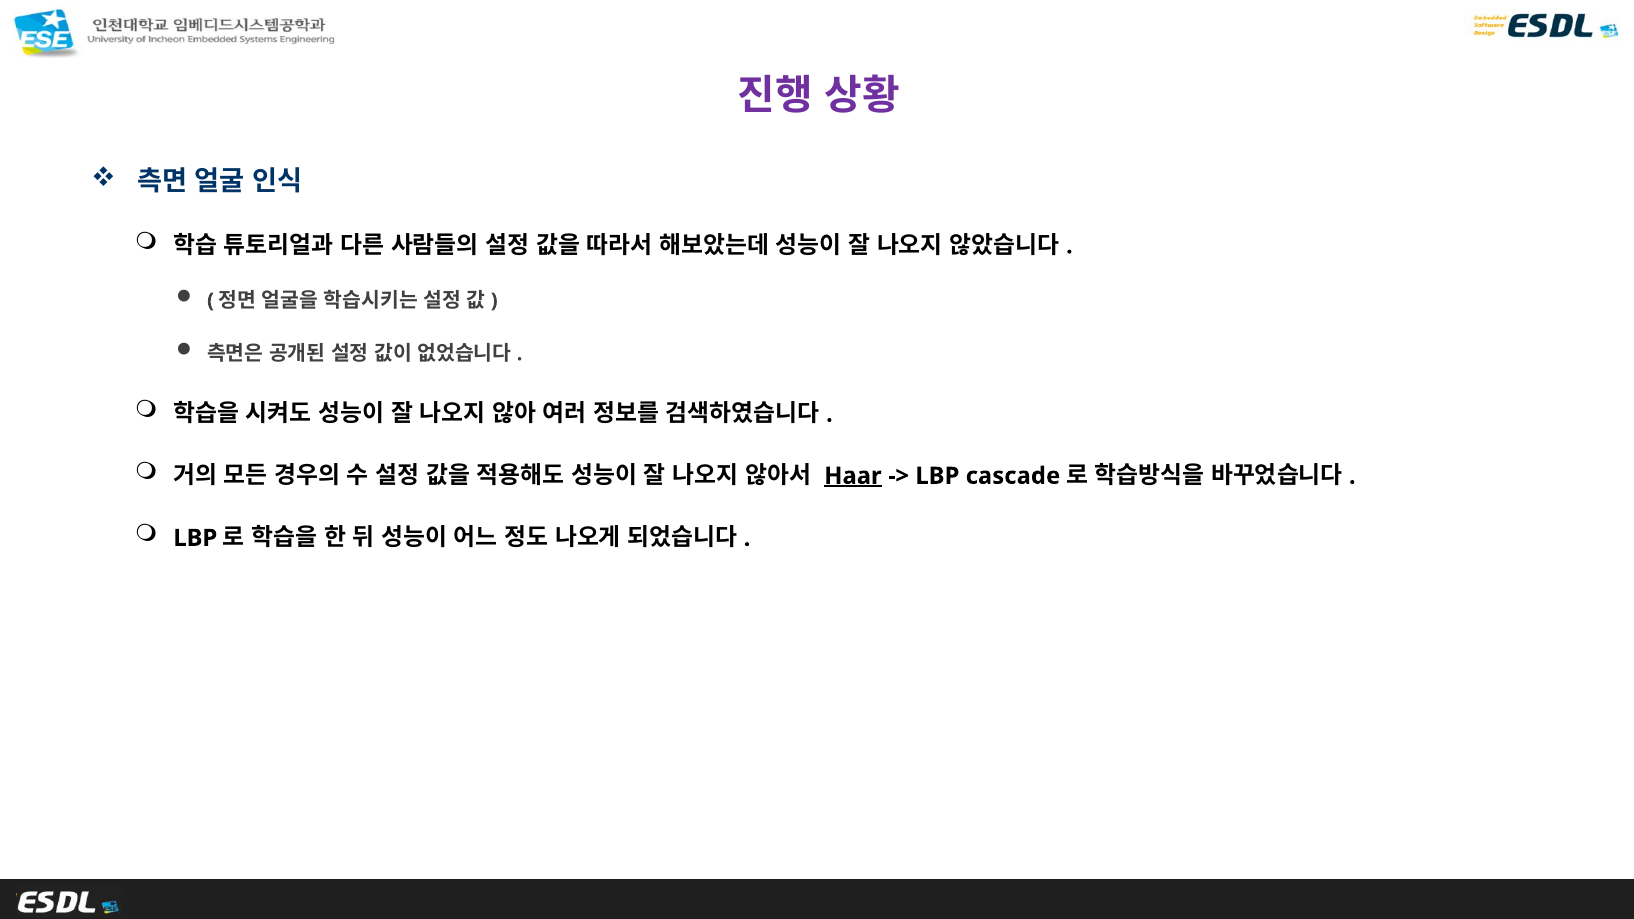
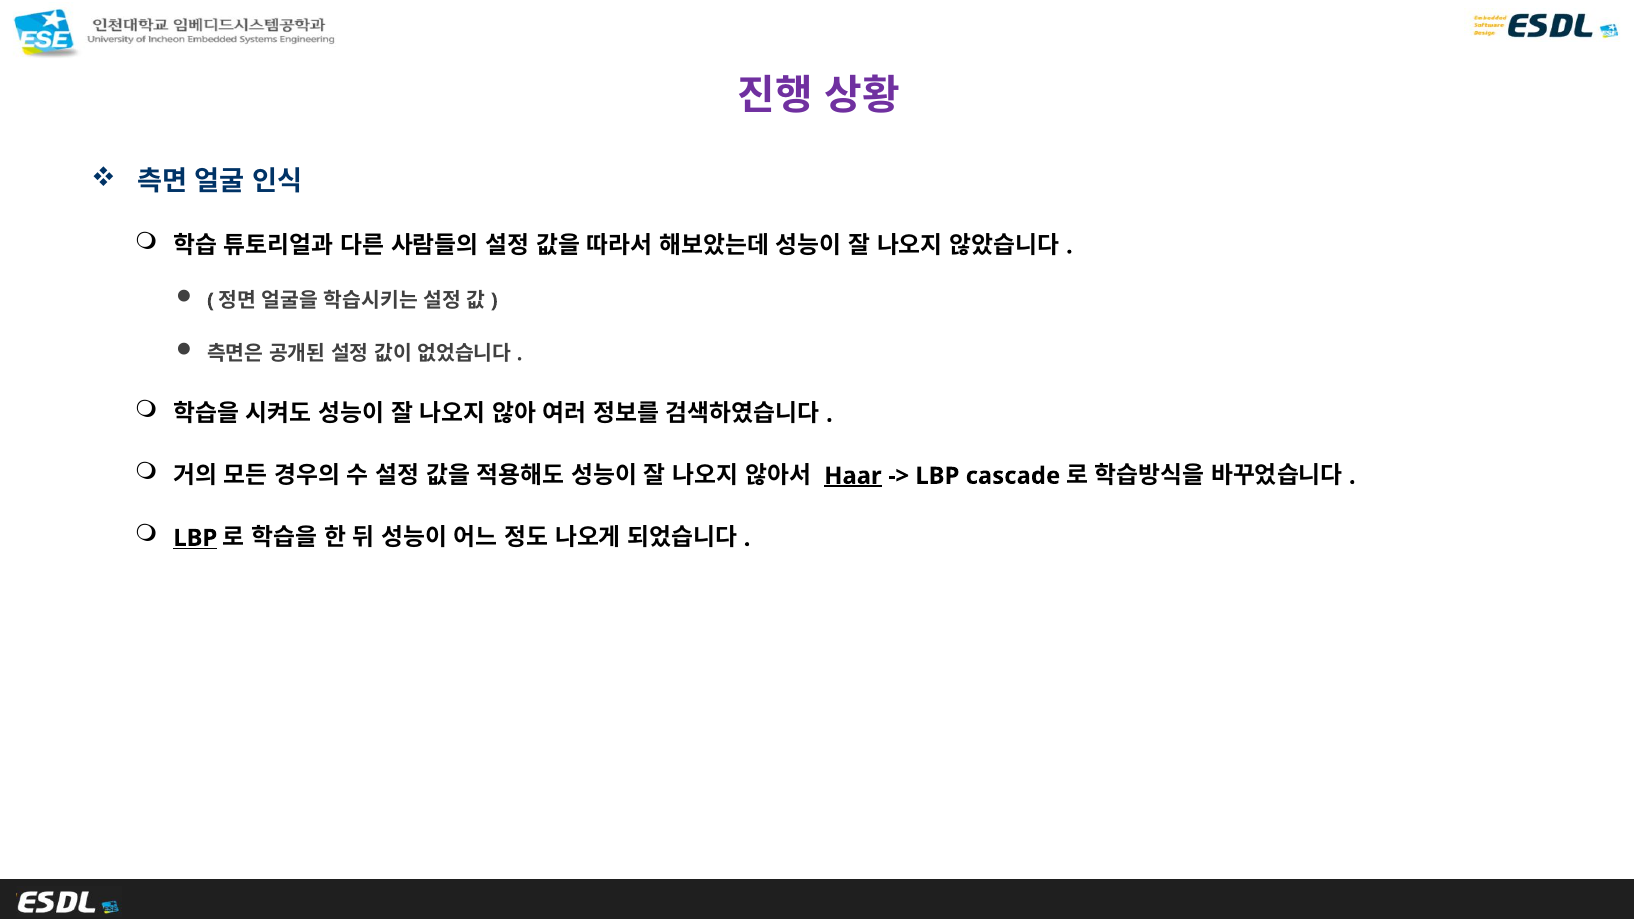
LBP underline: none -> present (195, 538)
